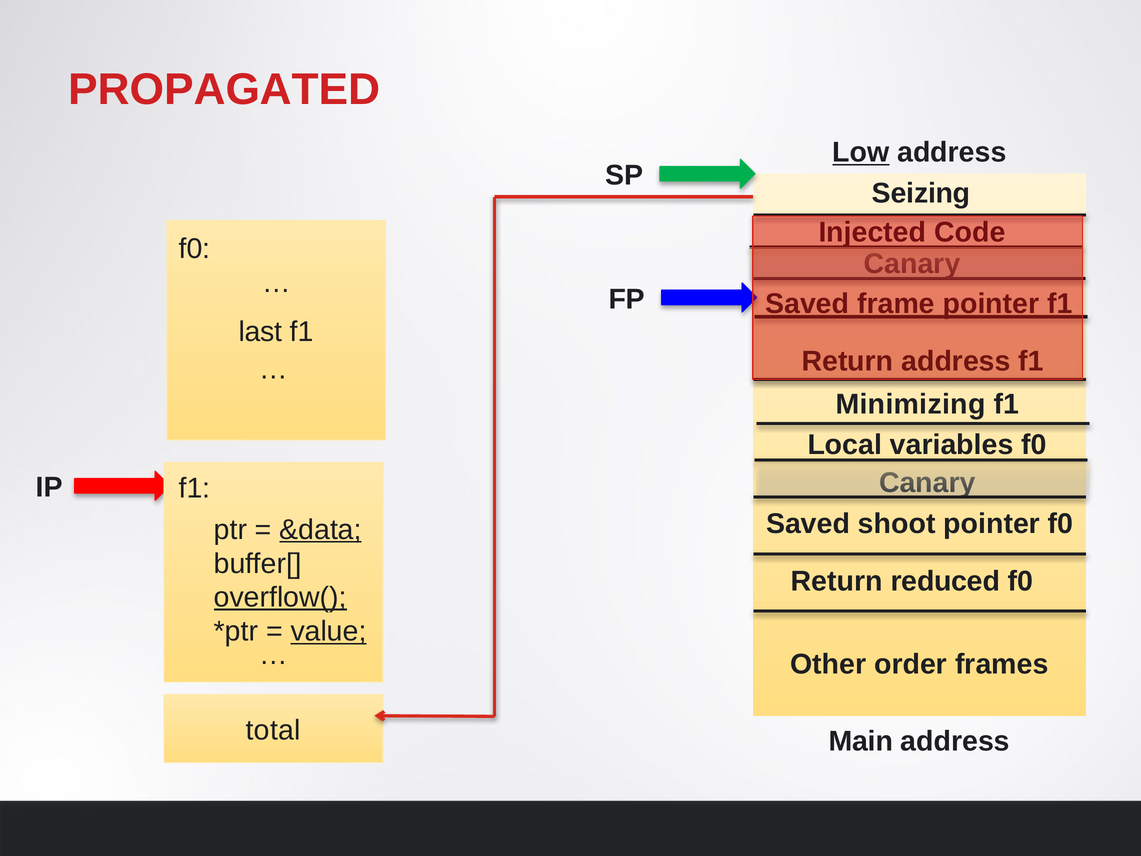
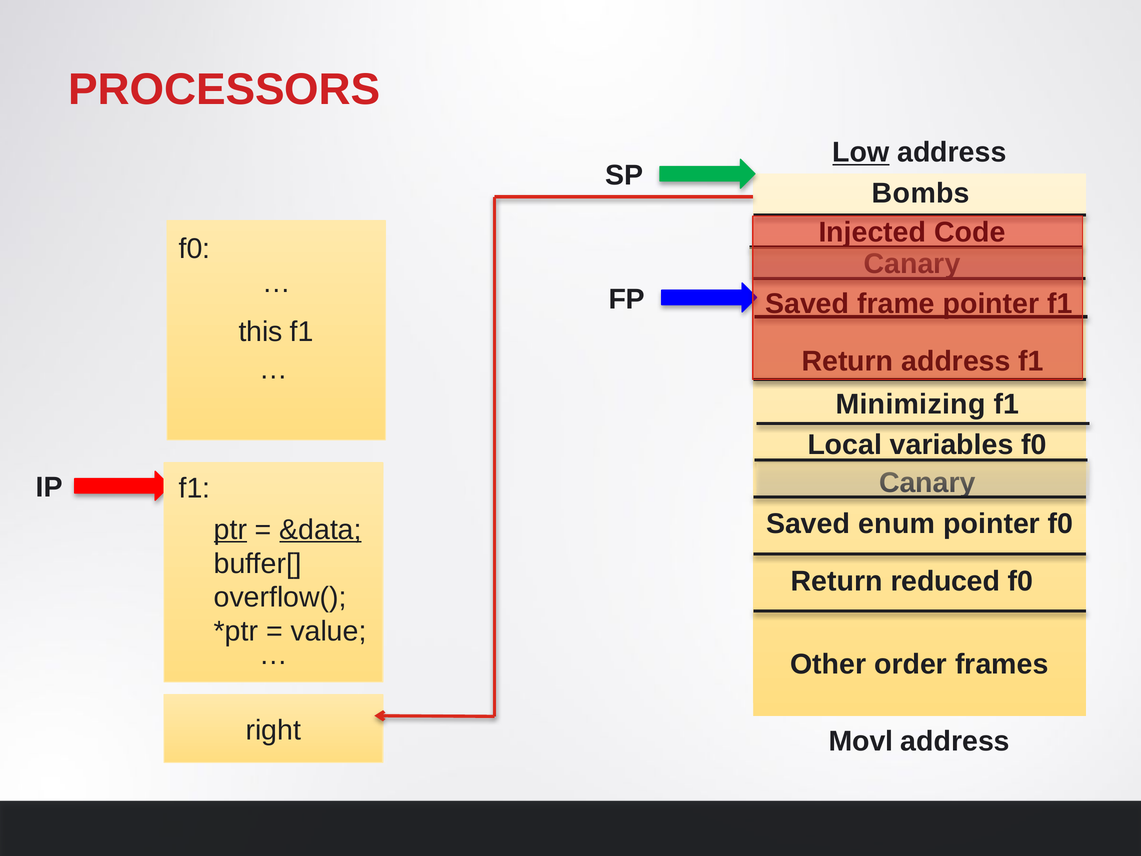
PROPAGATED: PROPAGATED -> PROCESSORS (224, 90)
Seizing: Seizing -> Bombs (921, 193)
last: last -> this (261, 332)
shoot: shoot -> enum (897, 524)
ptr underline: none -> present (230, 529)
overflow( underline: present -> none (280, 597)
value underline: present -> none (329, 631)
total: total -> right (273, 730)
Main: Main -> Movl (861, 741)
